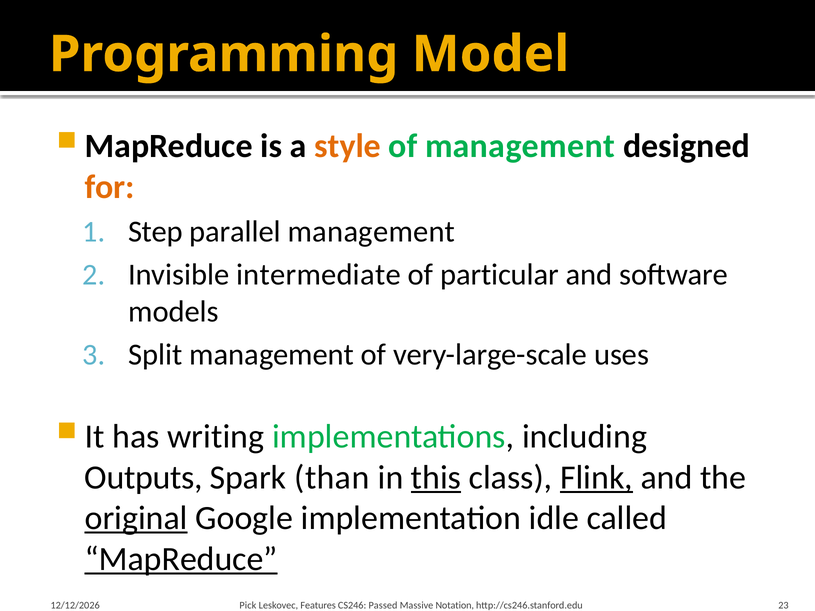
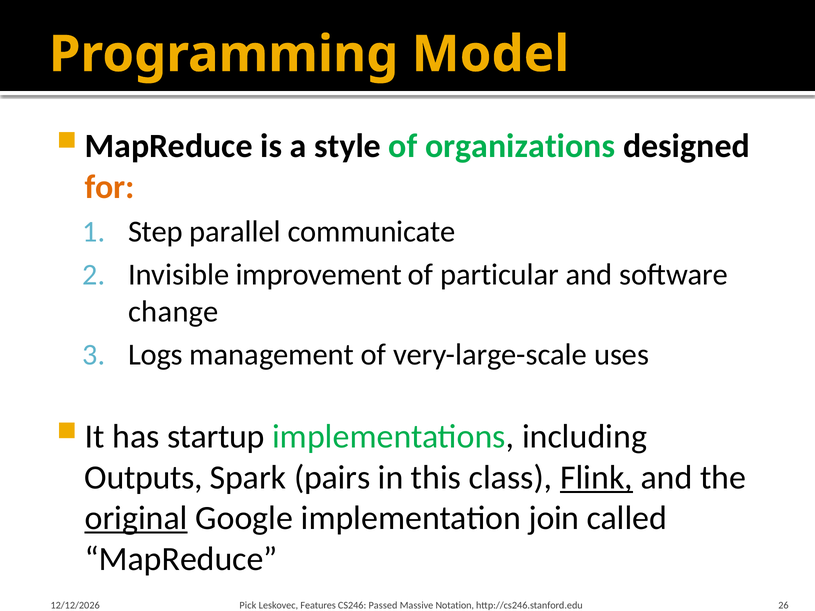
style colour: orange -> black (348, 146)
of management: management -> organizations (520, 146)
parallel management: management -> communicate (372, 232)
intermediate: intermediate -> improvement (319, 275)
models: models -> change (173, 312)
Split: Split -> Logs (155, 355)
writing: writing -> startup (216, 437)
than: than -> pairs (332, 478)
this underline: present -> none (436, 478)
idle: idle -> join (554, 518)
MapReduce underline: present -> none (181, 559)
23: 23 -> 26 (783, 606)
